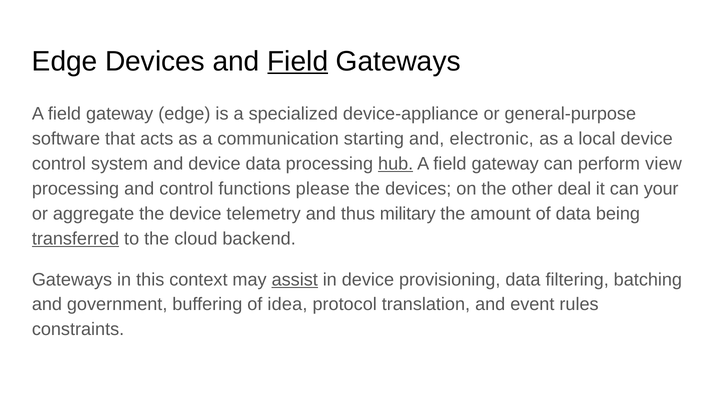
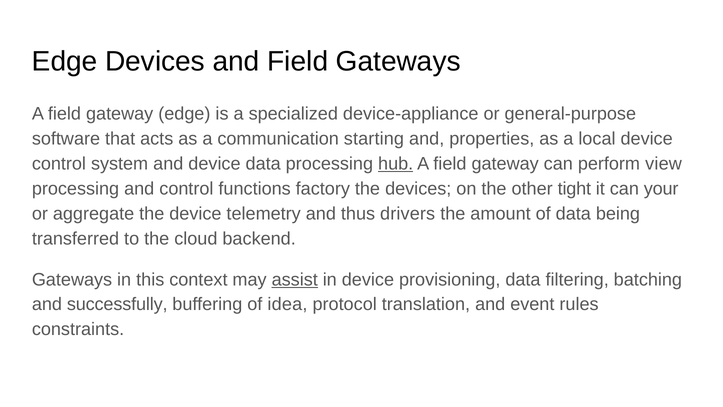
Field underline: present -> none (298, 61)
electronic: electronic -> properties (492, 139)
please: please -> factory (323, 189)
deal: deal -> tight (574, 189)
military: military -> drivers (408, 213)
transferred underline: present -> none (76, 238)
government: government -> successfully (117, 304)
